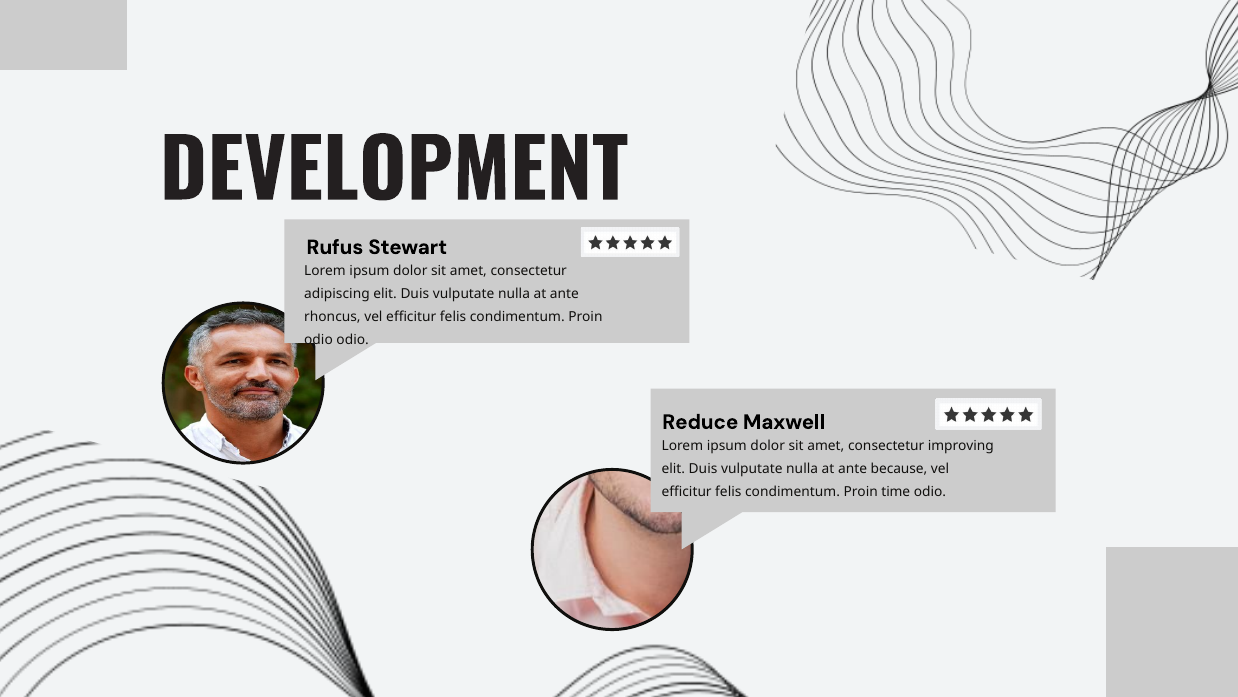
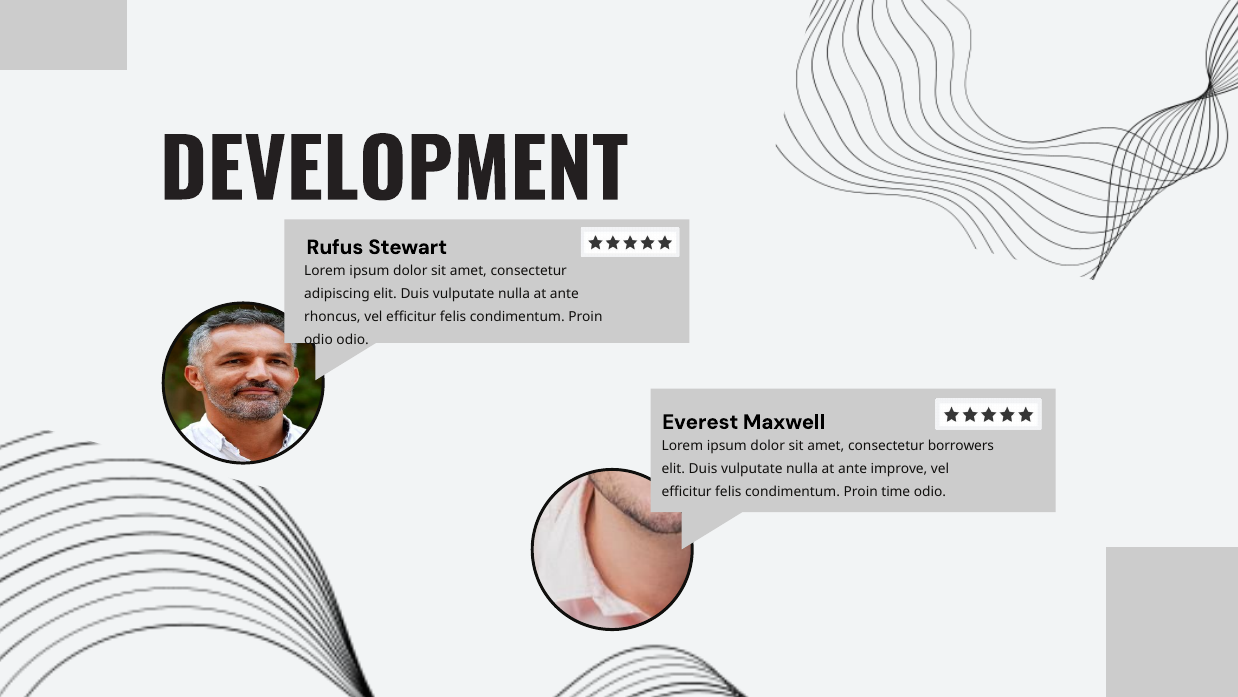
Reduce: Reduce -> Everest (700, 422)
improving: improving -> borrowers (961, 446)
because: because -> improve (899, 469)
